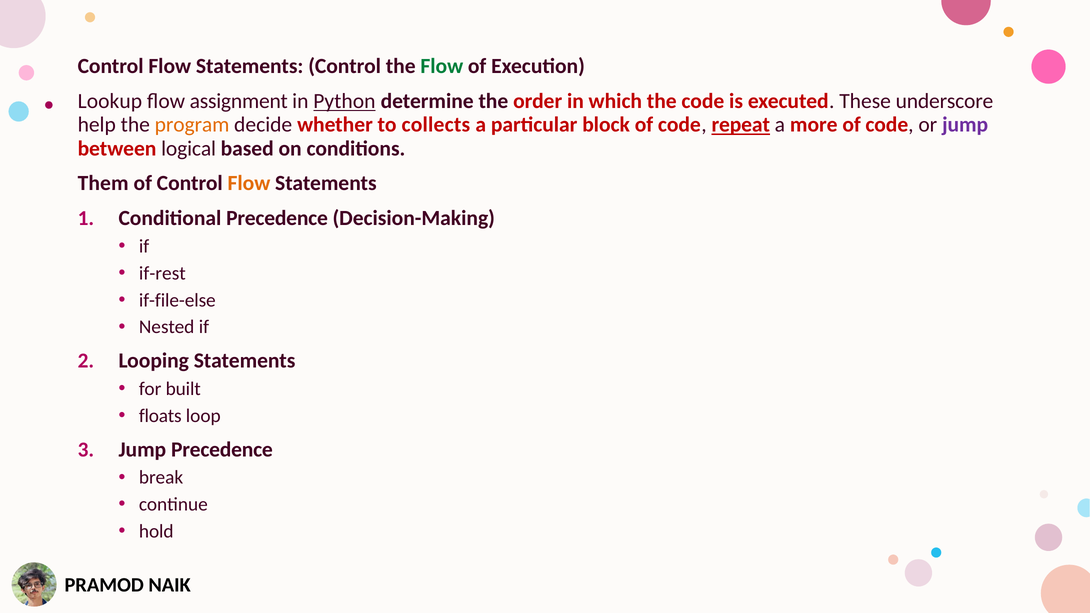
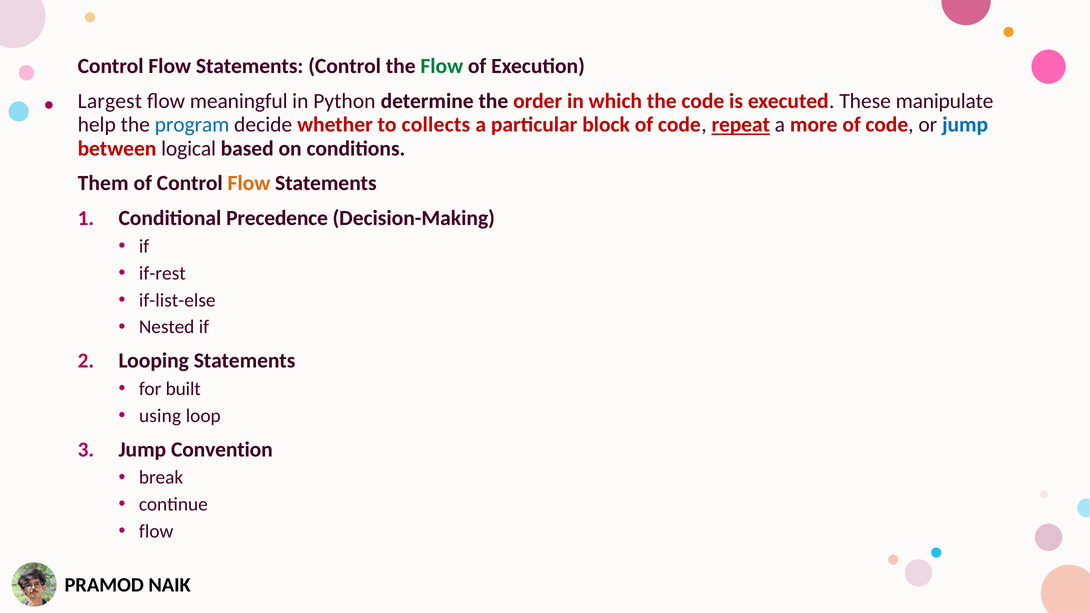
Lookup: Lookup -> Largest (110, 101)
assignment: assignment -> meaningful (239, 101)
Python underline: present -> none (344, 101)
underscore: underscore -> manipulate (945, 101)
program colour: orange -> blue (192, 125)
jump colour: purple -> blue (965, 125)
if-file-else: if-file-else -> if-list-else (177, 300)
floats: floats -> using (160, 416)
Jump Precedence: Precedence -> Convention (222, 450)
hold: hold -> flow (156, 531)
